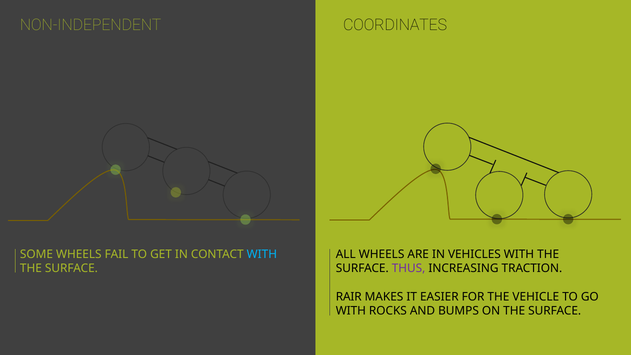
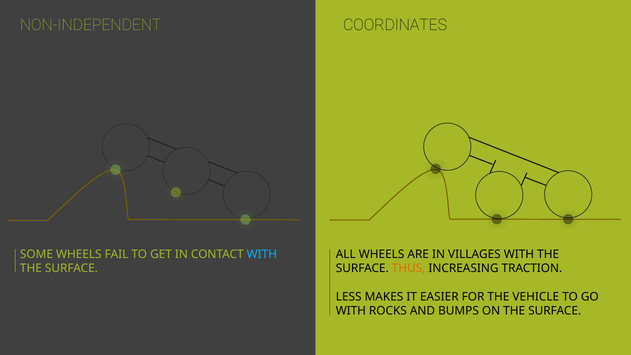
VEHICLES: VEHICLES -> VILLAGES (474, 254)
THUS colour: purple -> orange (409, 268)
RAIR: RAIR -> LESS (349, 297)
